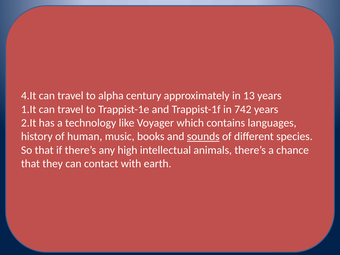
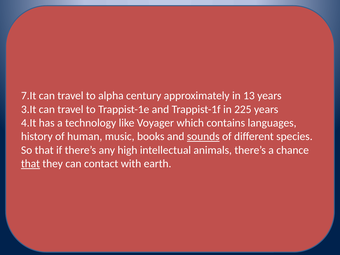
4.It: 4.It -> 7.It (29, 96)
1.It: 1.It -> 3.It (29, 109)
742: 742 -> 225 (243, 109)
2.It: 2.It -> 4.It (29, 123)
that underline: none -> present (30, 164)
